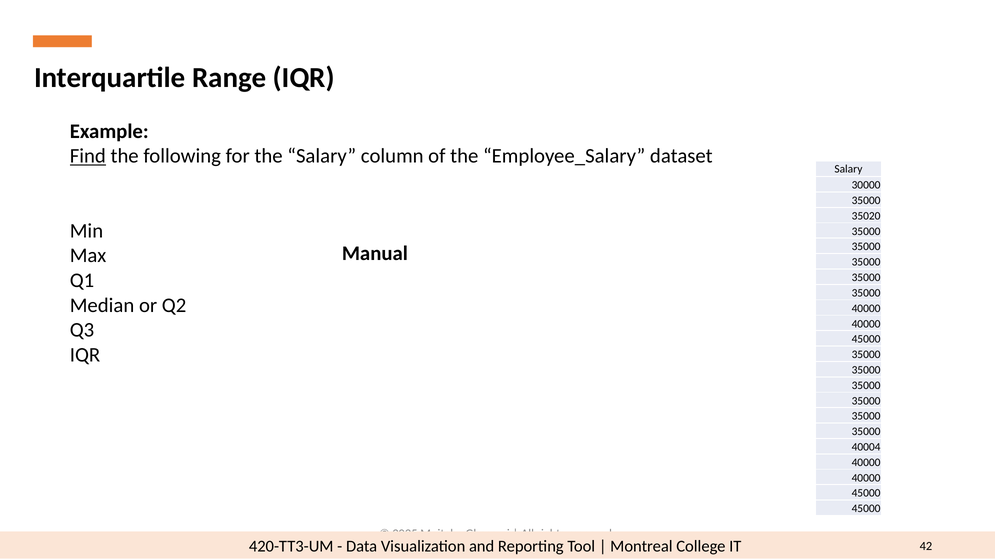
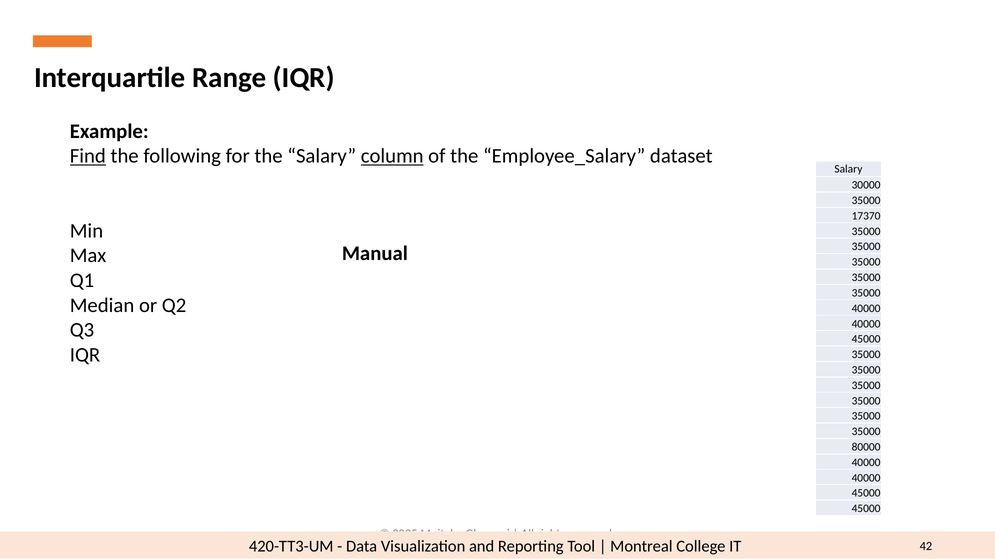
column underline: none -> present (392, 156)
35020: 35020 -> 17370 (866, 216)
40004: 40004 -> 80000 (866, 448)
